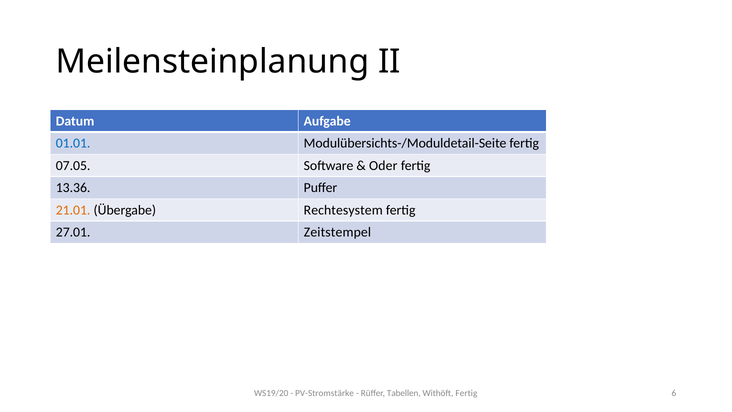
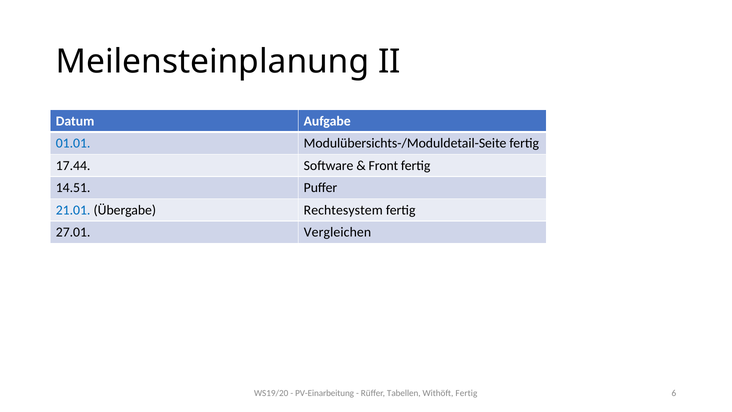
07.05: 07.05 -> 17.44 (73, 165)
Oder: Oder -> Front (383, 165)
13.36: 13.36 -> 14.51 (73, 188)
21.01 colour: orange -> blue (73, 210)
Zeitstempel: Zeitstempel -> Vergleichen (337, 232)
PV-Stromstärke: PV-Stromstärke -> PV-Einarbeitung (325, 393)
